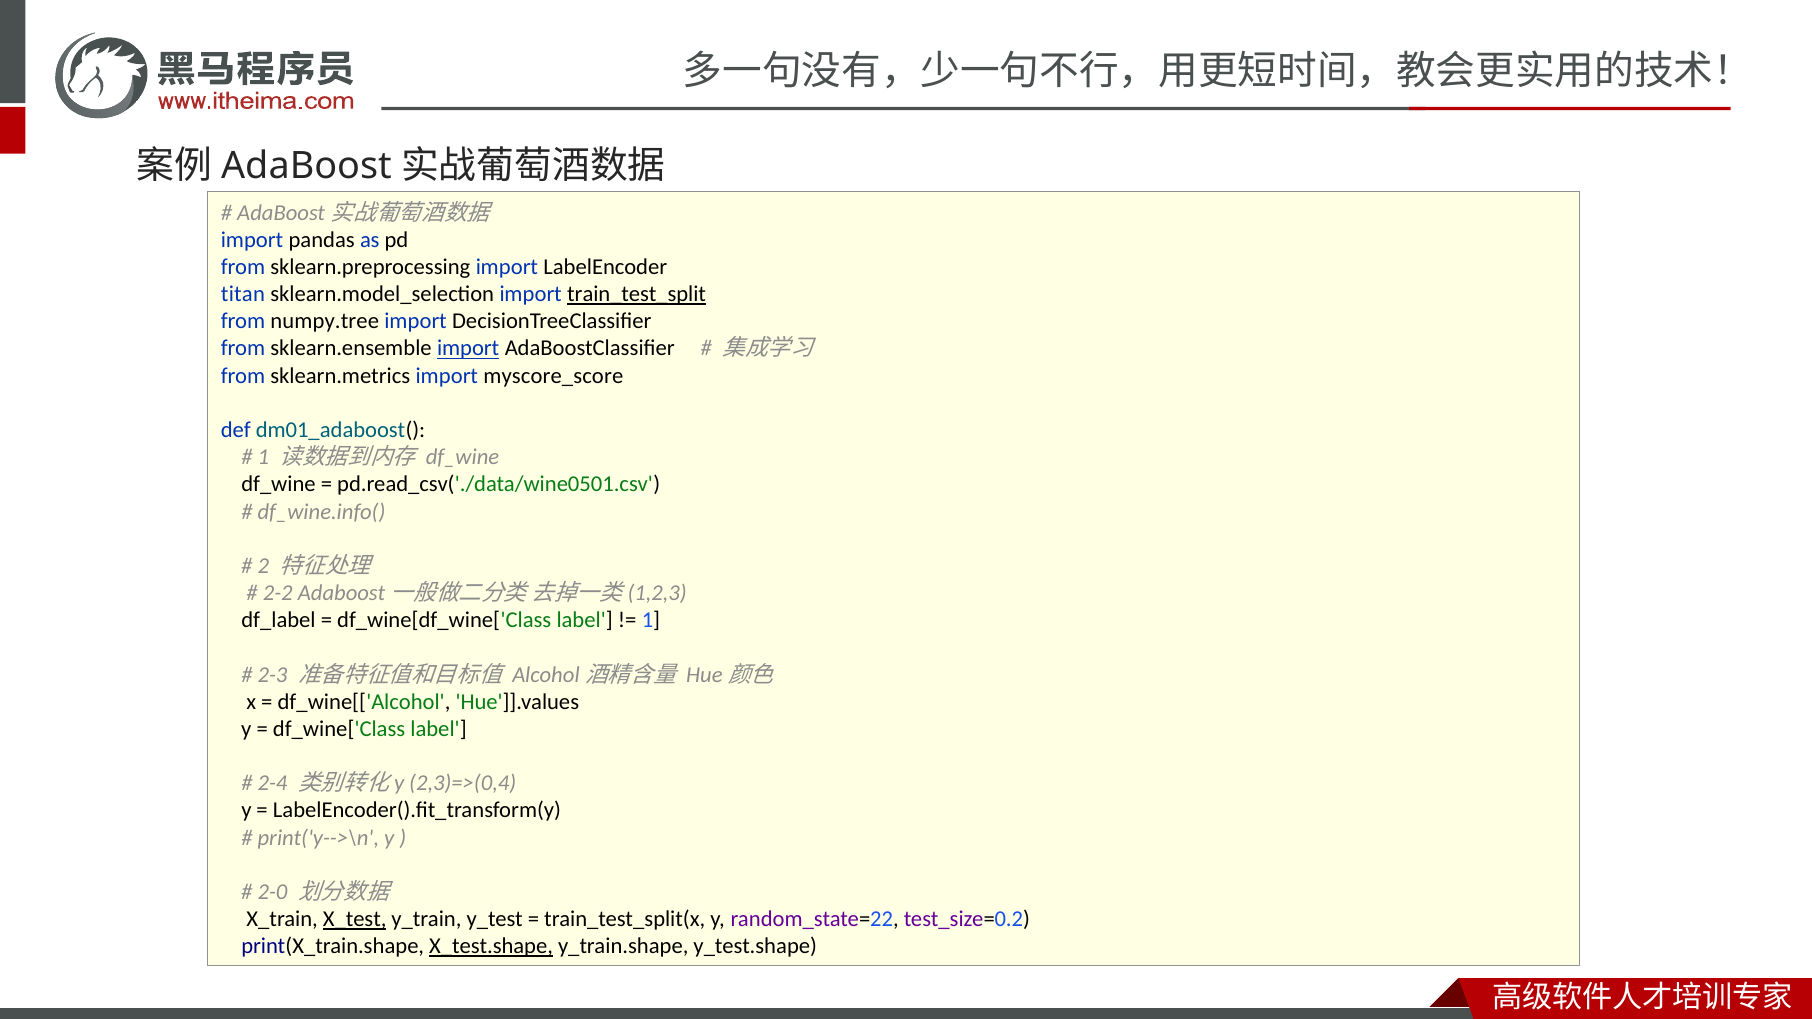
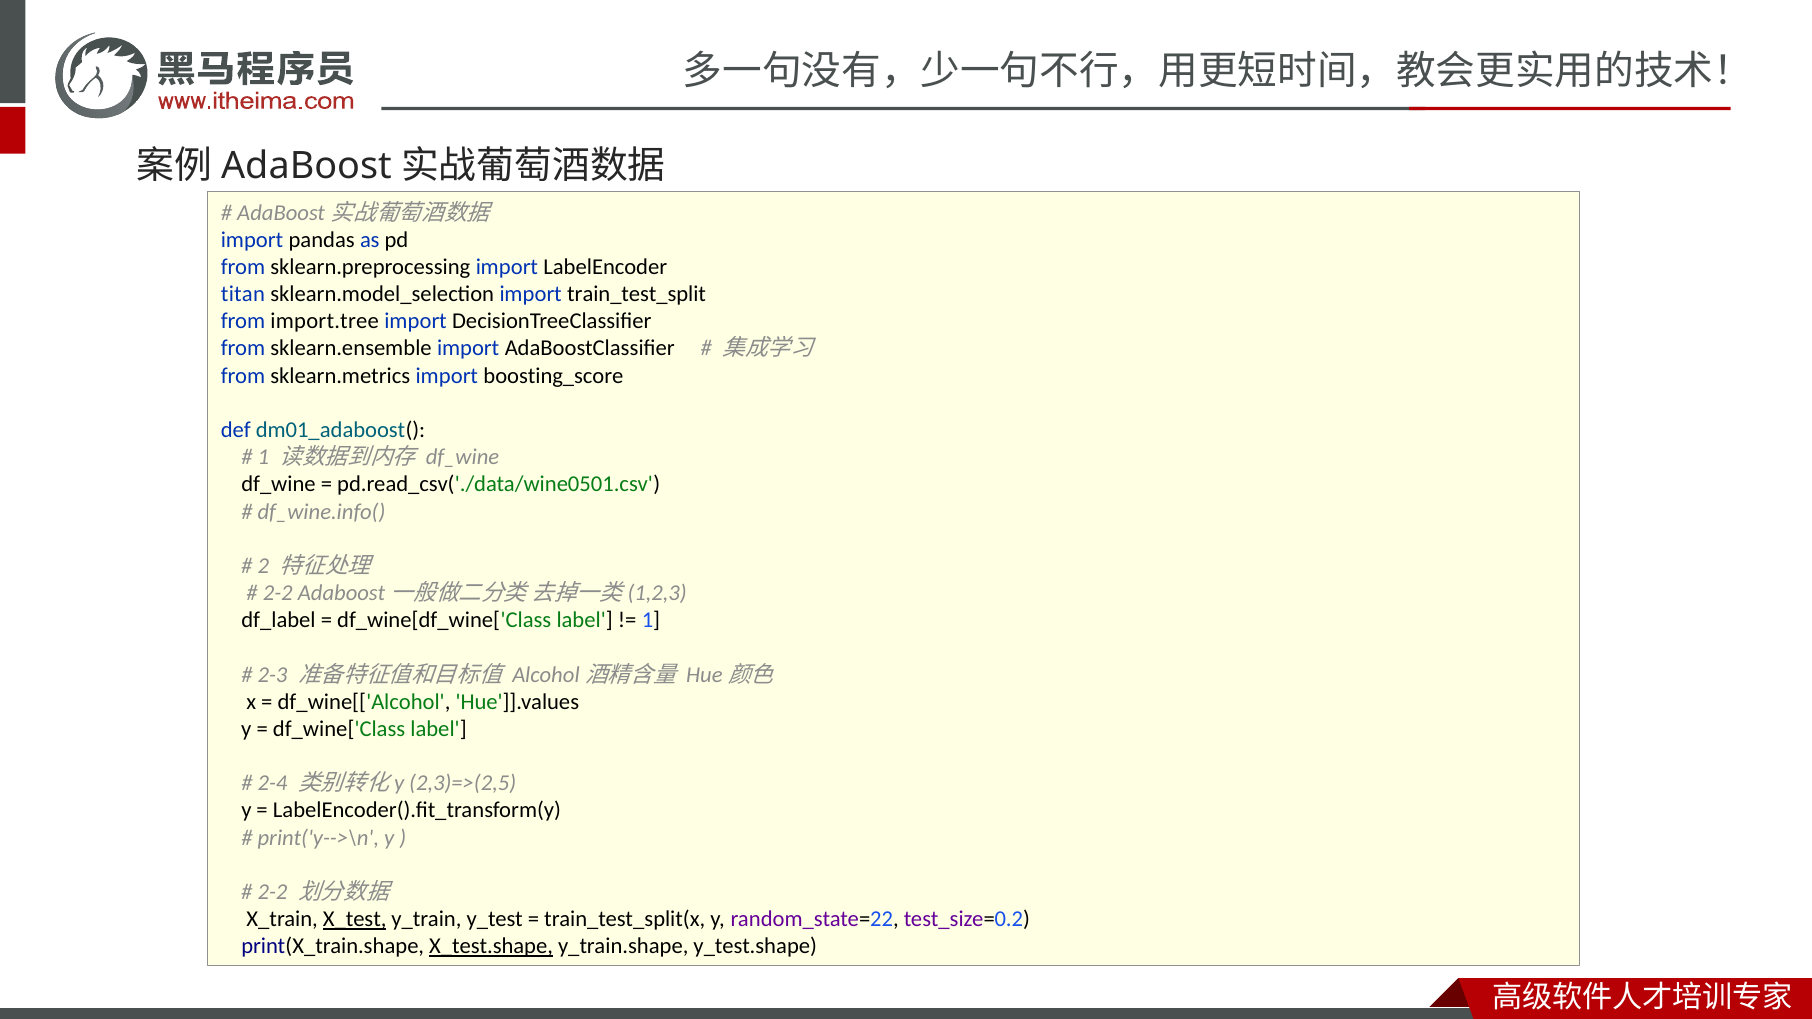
train_test_split underline: present -> none (637, 294)
numpy.tree: numpy.tree -> import.tree (325, 321)
import underline: present -> none (468, 349)
myscore_score: myscore_score -> boosting_score (553, 376)
2,3)=>(0,4: 2,3)=>(0,4 -> 2,3)=>(2,5 (463, 783)
2-0: 2-0 -> 2-2 (272, 892)
